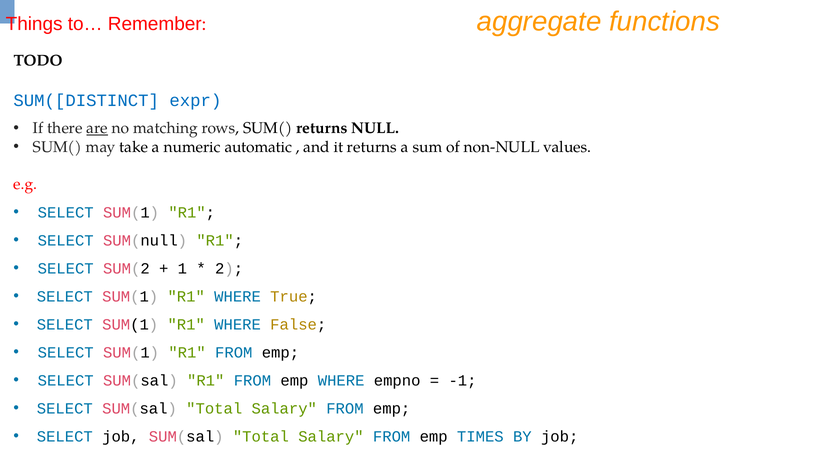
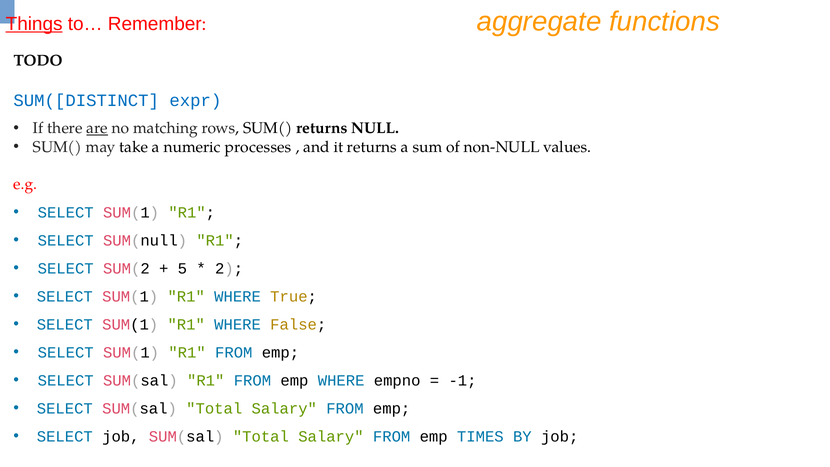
Things underline: none -> present (34, 24)
automatic: automatic -> processes (258, 147)
1: 1 -> 5 (182, 268)
